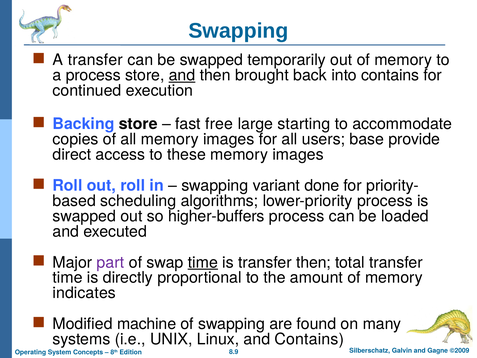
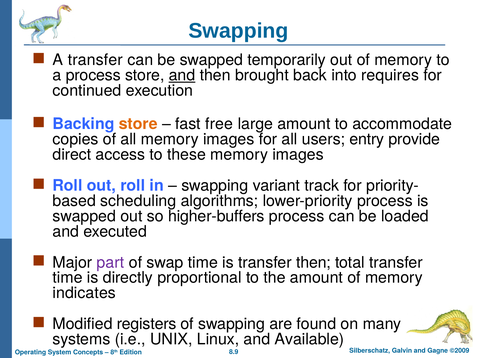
into contains: contains -> requires (390, 75)
store colour: black -> orange (138, 124)
large starting: starting -> amount (304, 124)
base: base -> entry (367, 139)
done: done -> track (322, 185)
time underline: present -> none (203, 262)
machine: machine -> registers (147, 324)
and Contains: Contains -> Available (309, 339)
